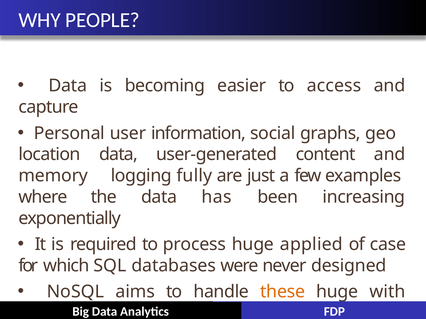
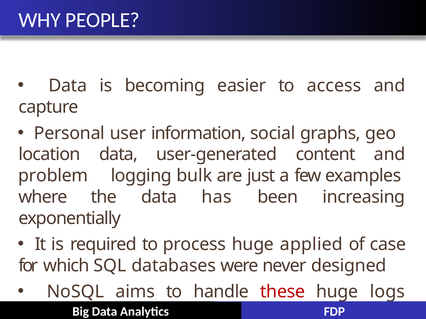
memory: memory -> problem (53, 176)
fully: fully -> bulk (194, 176)
these colour: orange -> red (283, 292)
with: with -> logs (387, 292)
